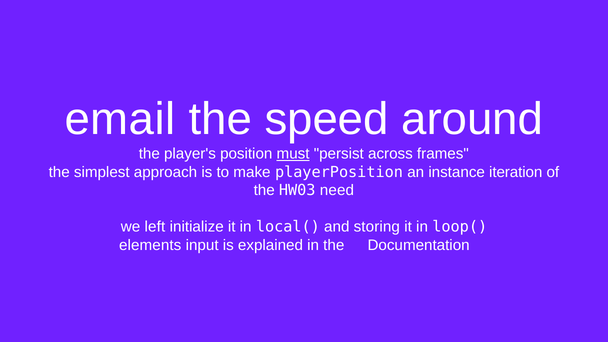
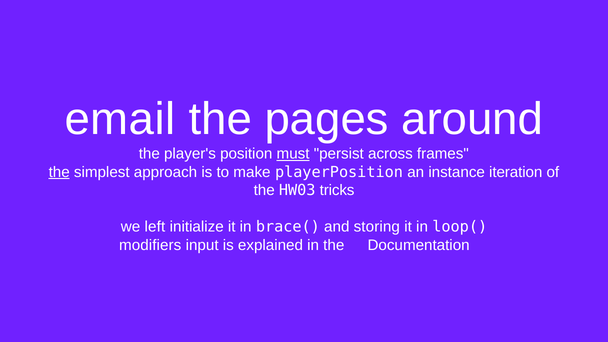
speed: speed -> pages (327, 119)
the underline: none -> present (59, 172)
need: need -> tricks (337, 190)
local(: local( -> brace( (288, 227)
elements: elements -> modifiers (150, 245)
